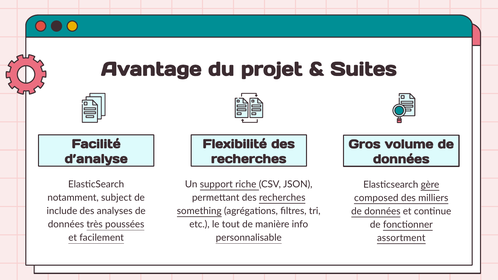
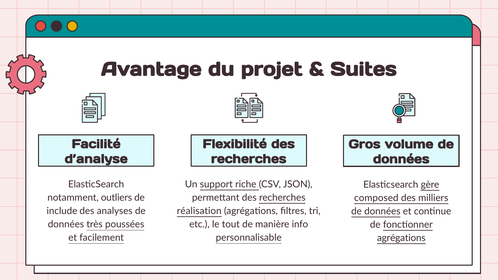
subject: subject -> outliers (116, 198)
something: something -> réalisation (199, 211)
assortment: assortment -> agrégations (401, 238)
